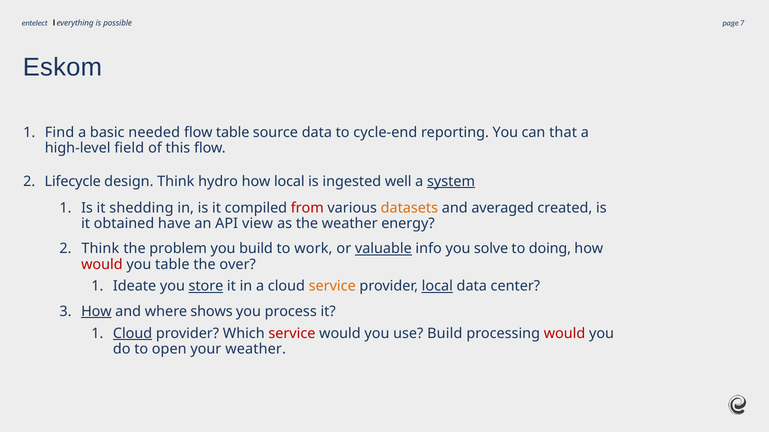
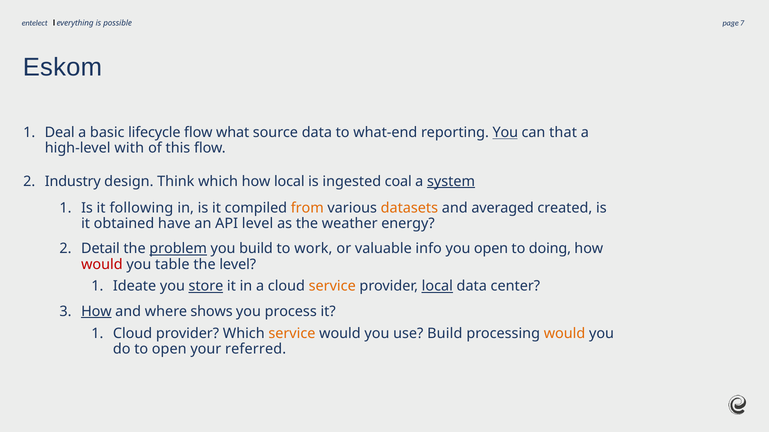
Find: Find -> Deal (60, 133)
needed: needed -> lifecycle (154, 133)
flow table: table -> what (233, 133)
cycle-end: cycle-end -> what-end (385, 133)
You underline: none -> present (505, 133)
field: field -> with (129, 148)
Lifecycle: Lifecycle -> Industry (73, 182)
Think hydro: hydro -> which (218, 182)
well: well -> coal (398, 182)
shedding: shedding -> following (141, 208)
from colour: red -> orange (307, 208)
API view: view -> level (258, 224)
Think: Think -> Detail (100, 249)
problem underline: none -> present (178, 249)
valuable underline: present -> none (383, 249)
you solve: solve -> open (491, 249)
the over: over -> level (238, 265)
Cloud underline: present -> none (133, 334)
service colour: red -> orange (292, 334)
would colour: red -> orange (565, 334)
your weather: weather -> referred (256, 349)
